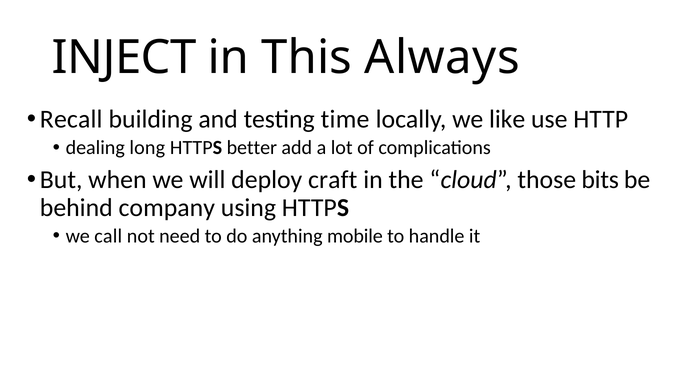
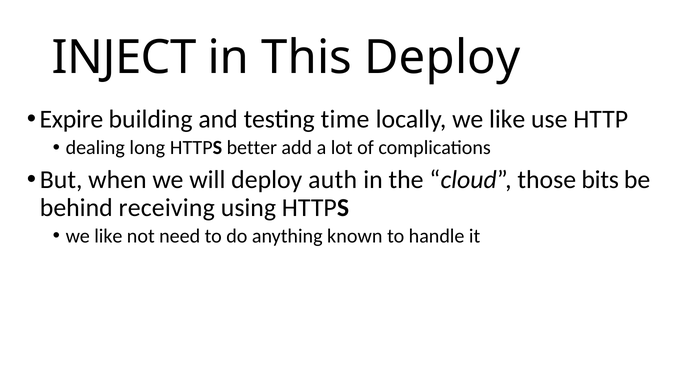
This Always: Always -> Deploy (442, 58)
Recall: Recall -> Expire (71, 119)
craft: craft -> auth (333, 180)
company: company -> receiving (167, 208)
call: call -> like (108, 236)
mobile: mobile -> known (355, 236)
